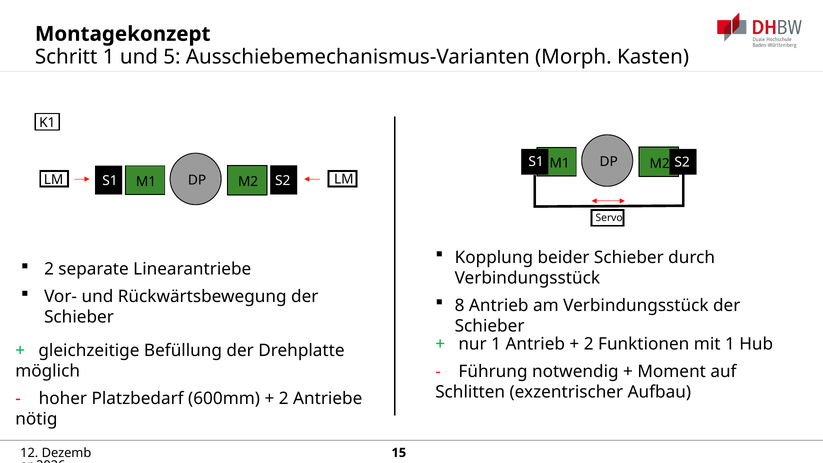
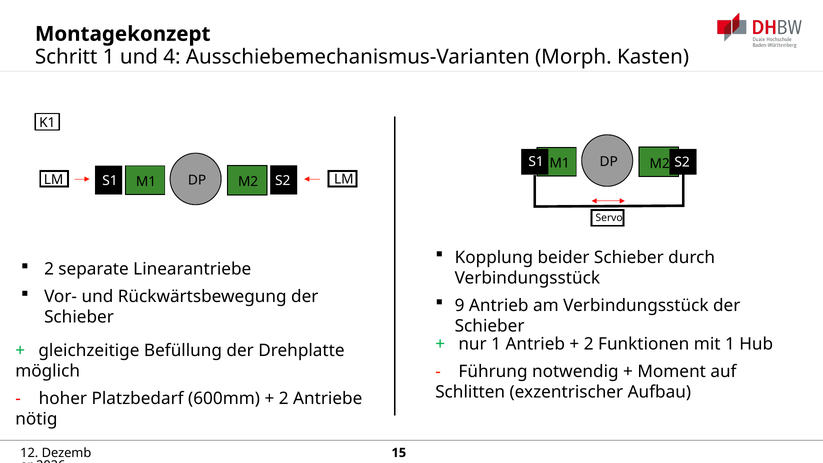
5: 5 -> 4 (172, 57)
8: 8 -> 9 (460, 305)
